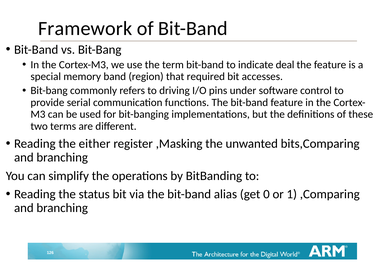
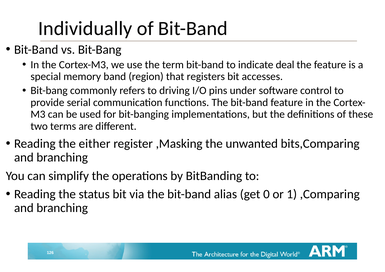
Framework: Framework -> Individually (85, 28)
required: required -> registers (206, 77)
